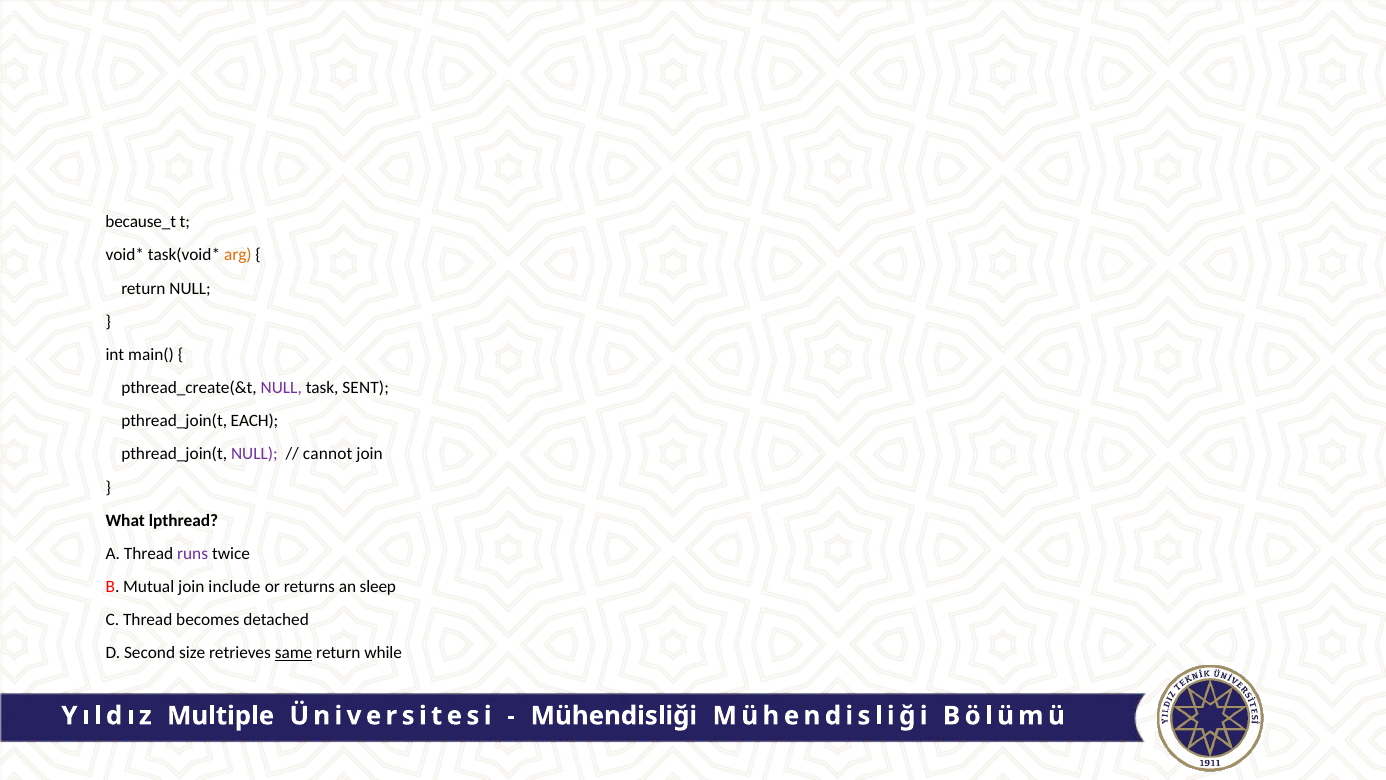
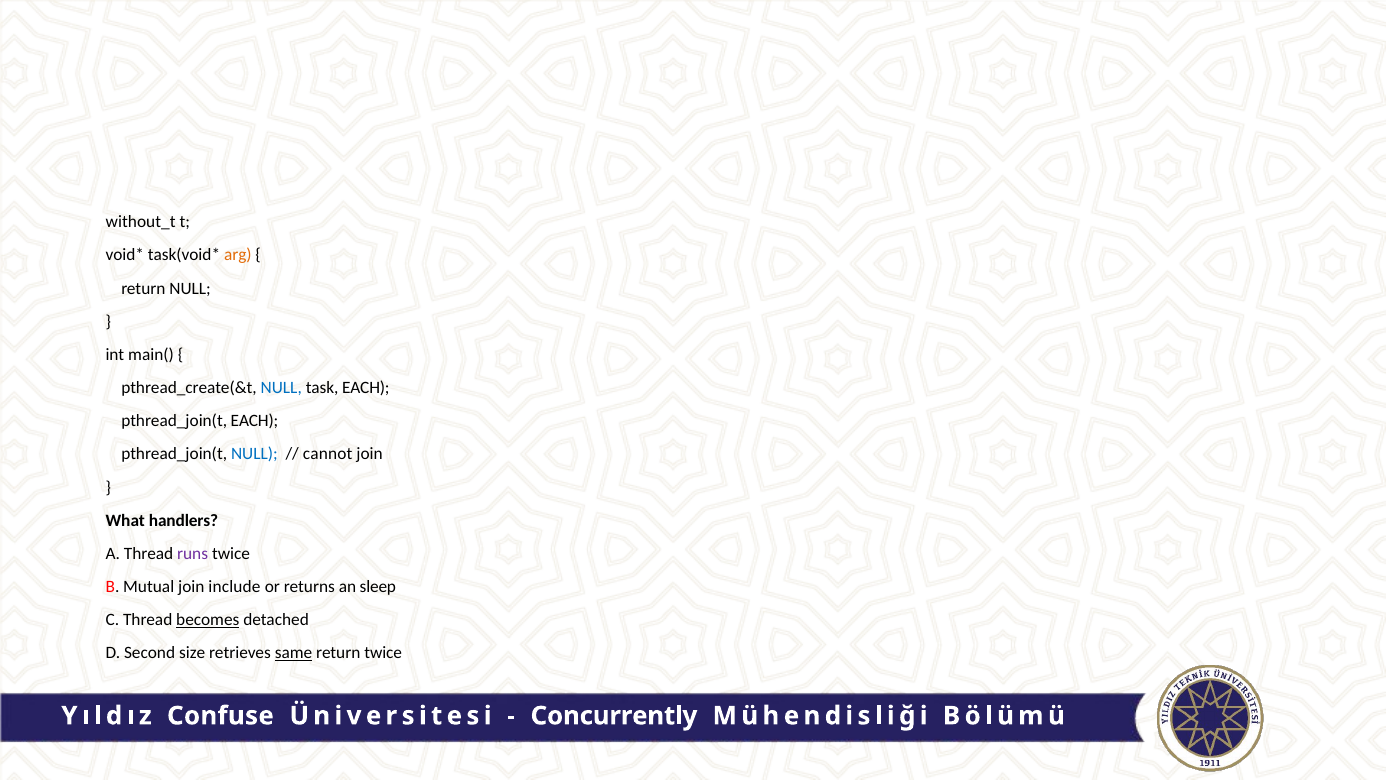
because_t: because_t -> without_t (141, 222)
NULL colour: purple -> blue (281, 388)
task SENT: SENT -> EACH (366, 388)
NULL colour: purple -> blue (254, 454)
lpthread: lpthread -> handlers (184, 520)
becomes underline: none -> present (208, 620)
return while: while -> twice (383, 653)
Multiple: Multiple -> Confuse (220, 716)
Mühendisliği: Mühendisliği -> Concurrently (614, 716)
